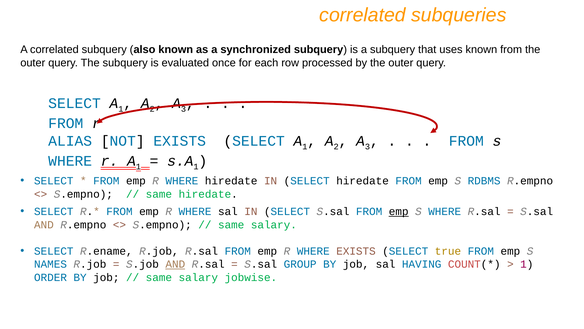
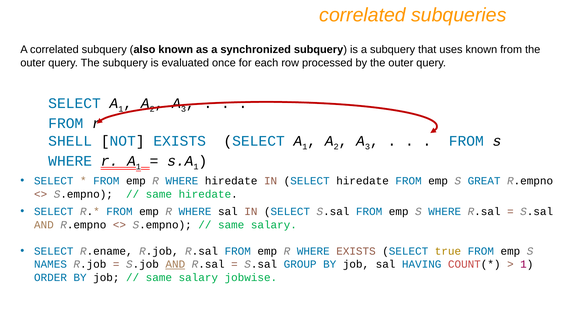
ALIAS: ALIAS -> SHELL (70, 141)
RDBMS: RDBMS -> GREAT (484, 181)
emp underline: present -> none (399, 211)
